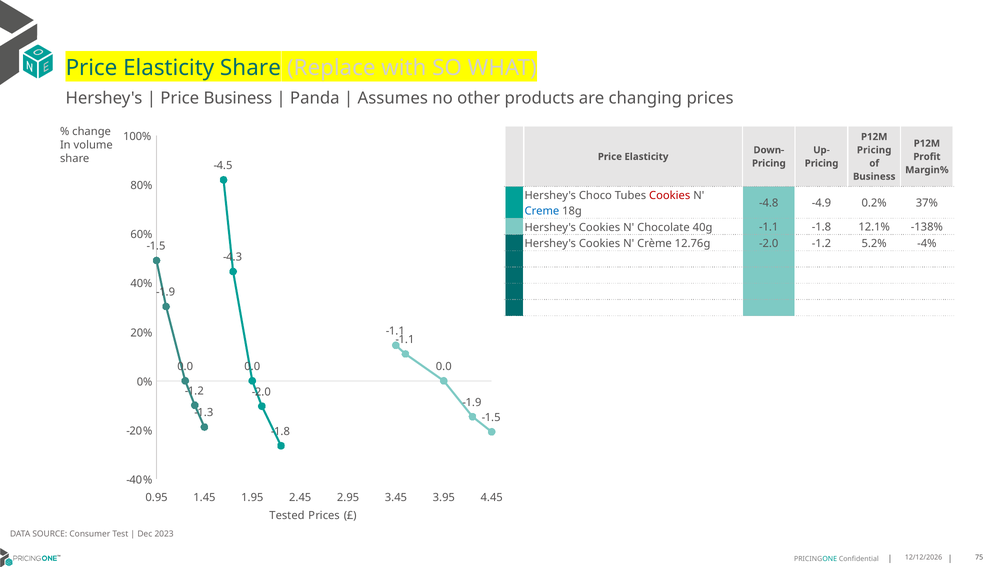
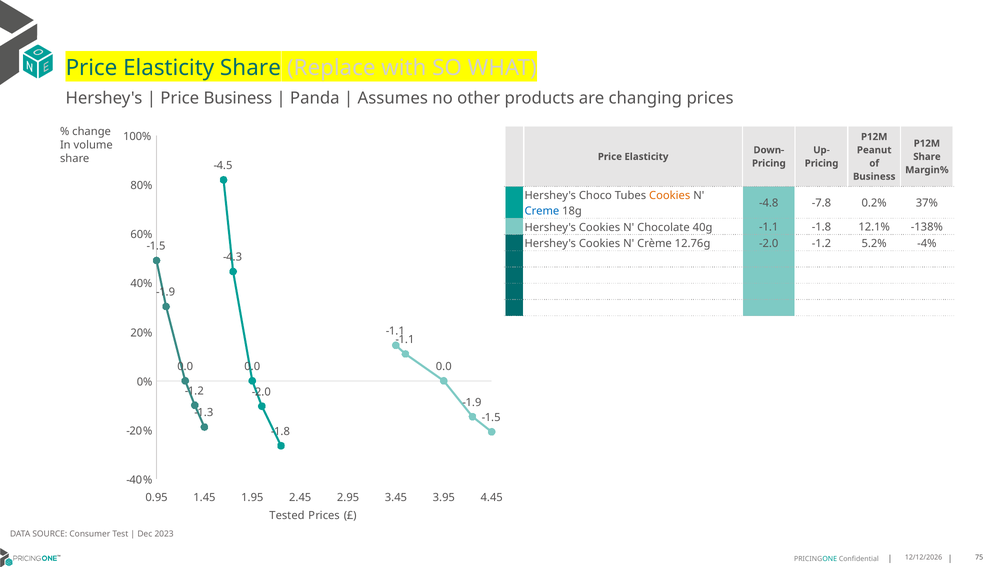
Pricing: Pricing -> Peanut (874, 150)
Profit: Profit -> Share (927, 157)
Cookies colour: red -> orange (670, 196)
-4.9: -4.9 -> -7.8 (821, 203)
